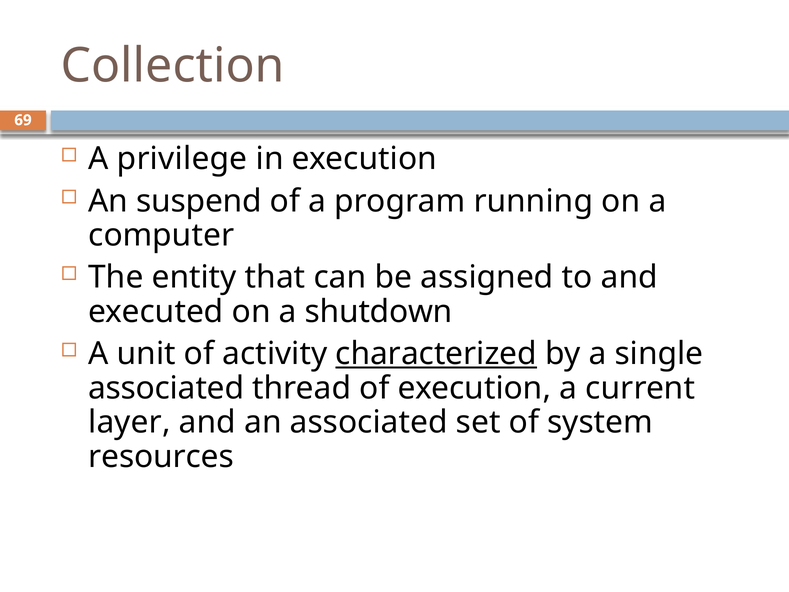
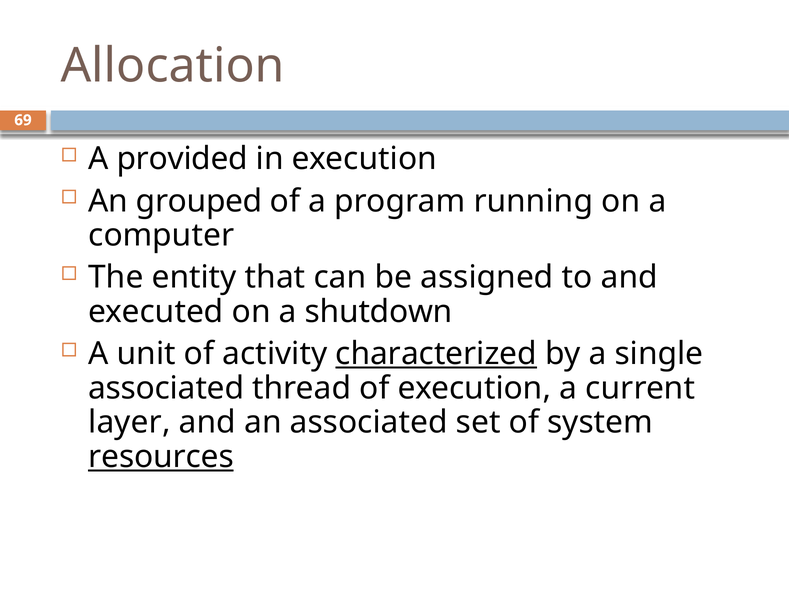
Collection: Collection -> Allocation (173, 66)
privilege: privilege -> provided (182, 159)
suspend: suspend -> grouped (199, 201)
resources underline: none -> present (161, 457)
